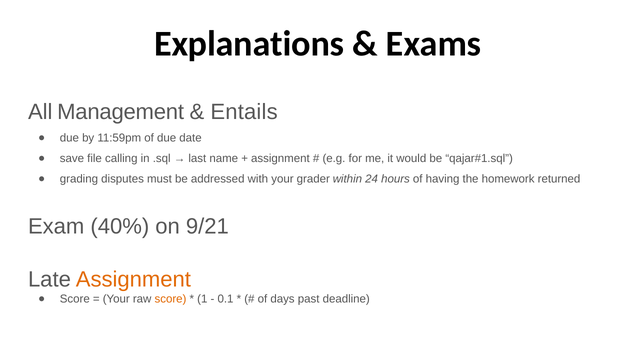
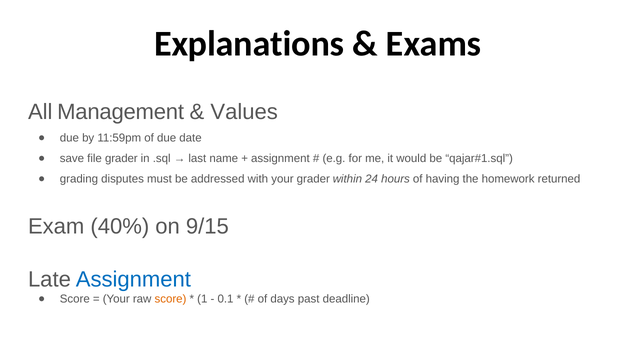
Entails: Entails -> Values (244, 112)
file calling: calling -> grader (121, 158)
9/21: 9/21 -> 9/15 (207, 226)
Assignment colour: orange -> blue (133, 279)
